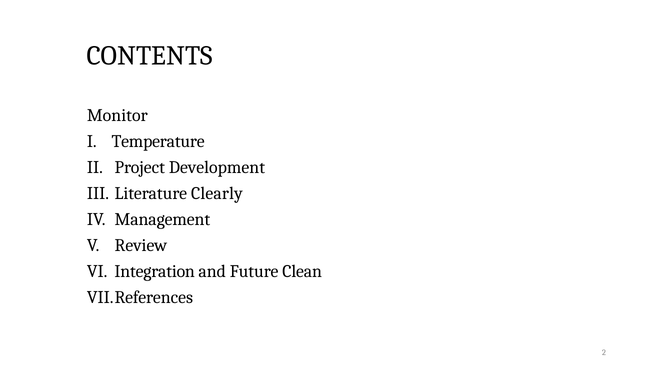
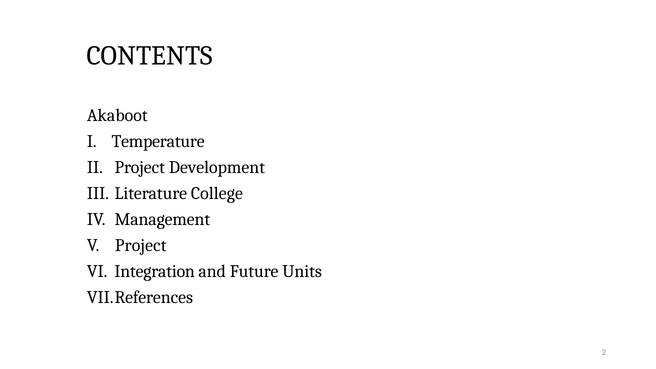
Monitor: Monitor -> Akaboot (117, 115)
Clearly: Clearly -> College (217, 193)
Review: Review -> Project (141, 245)
Clean: Clean -> Units (302, 271)
